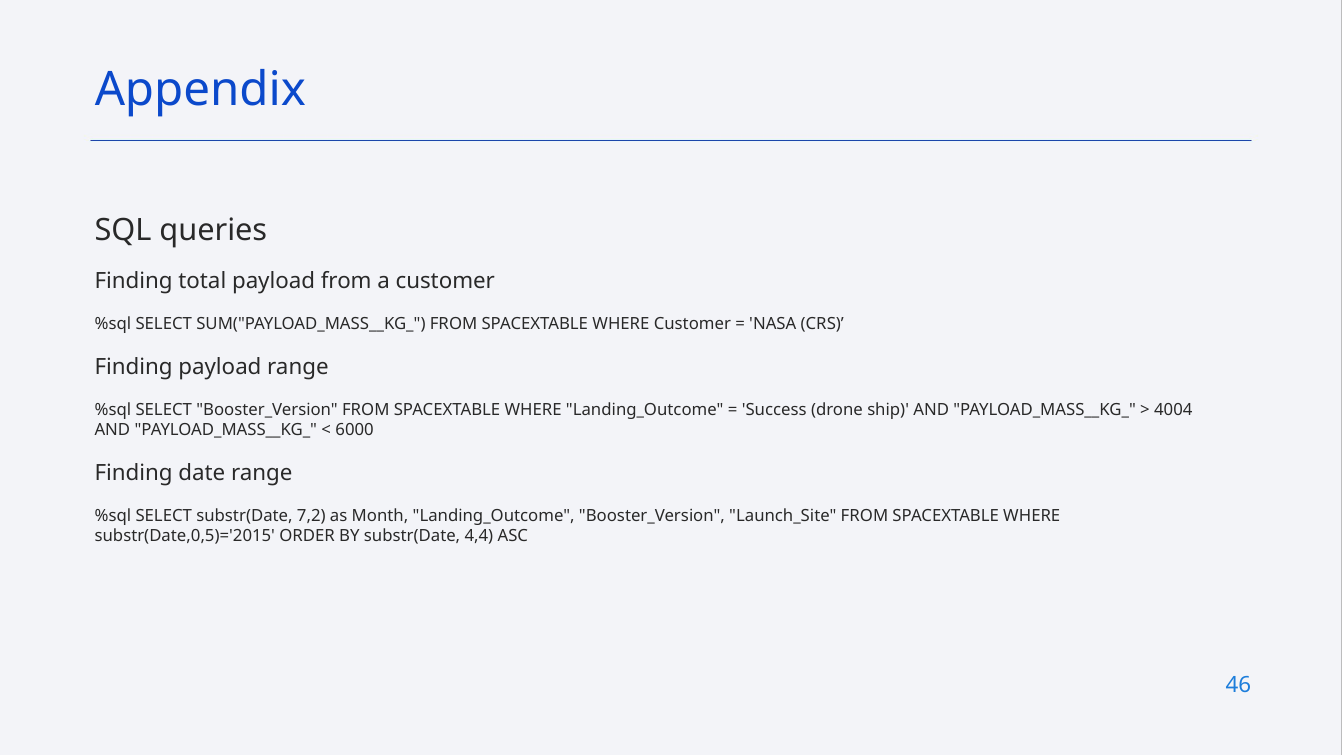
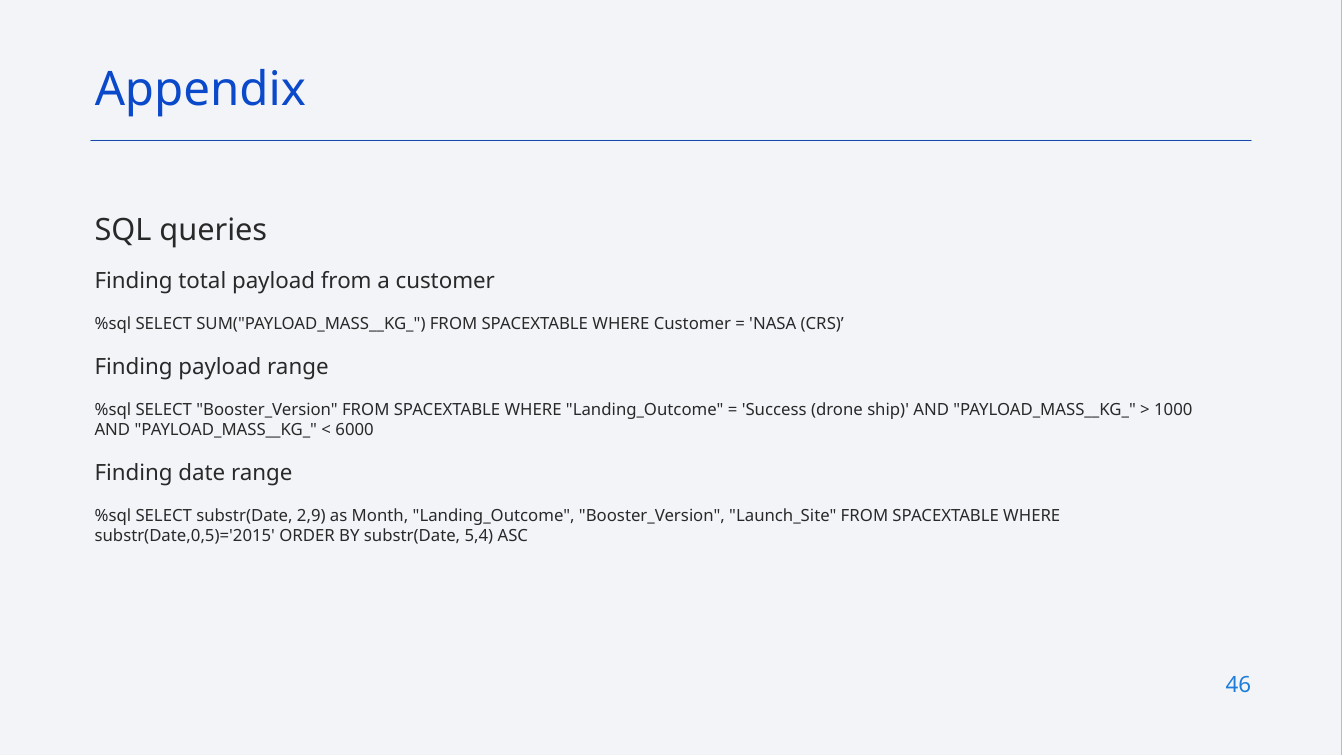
4004: 4004 -> 1000 (1173, 410)
7,2: 7,2 -> 2,9 (311, 516)
4,4: 4,4 -> 5,4 (479, 536)
